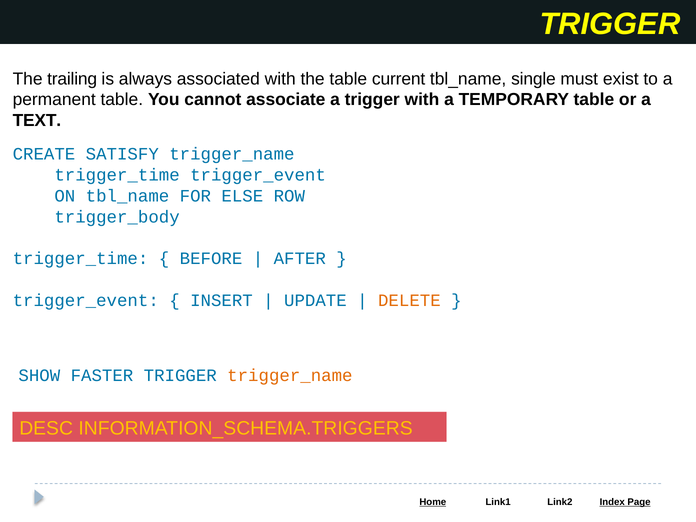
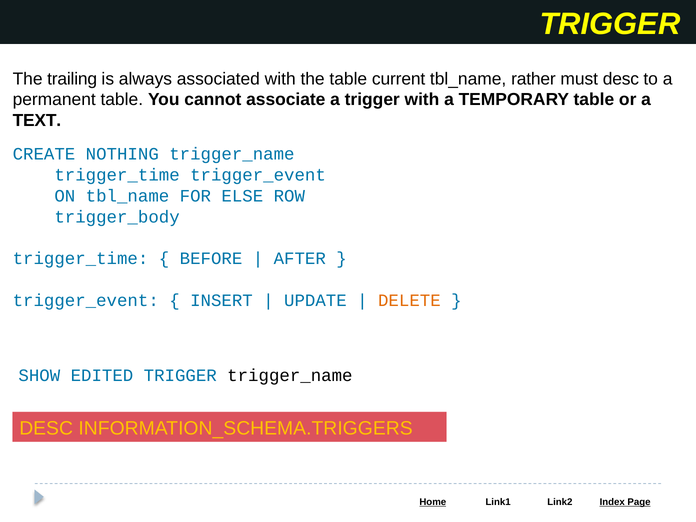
single: single -> rather (533, 79)
must exist: exist -> desc (621, 79)
SATISFY: SATISFY -> NOTHING (122, 154)
FASTER: FASTER -> EDITED (102, 376)
trigger_name colour: orange -> black (290, 376)
